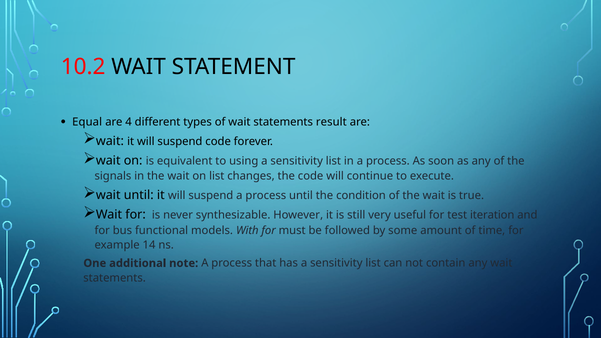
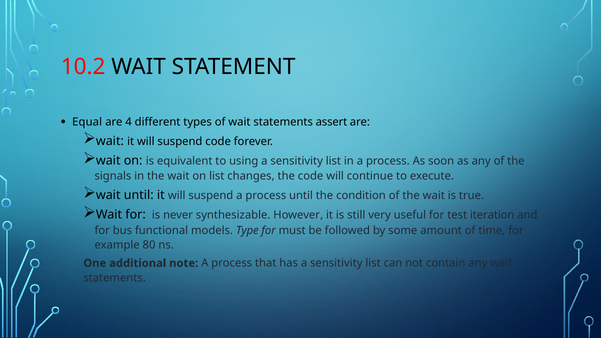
result: result -> assert (331, 122)
With: With -> Type (247, 230)
14: 14 -> 80 (149, 245)
